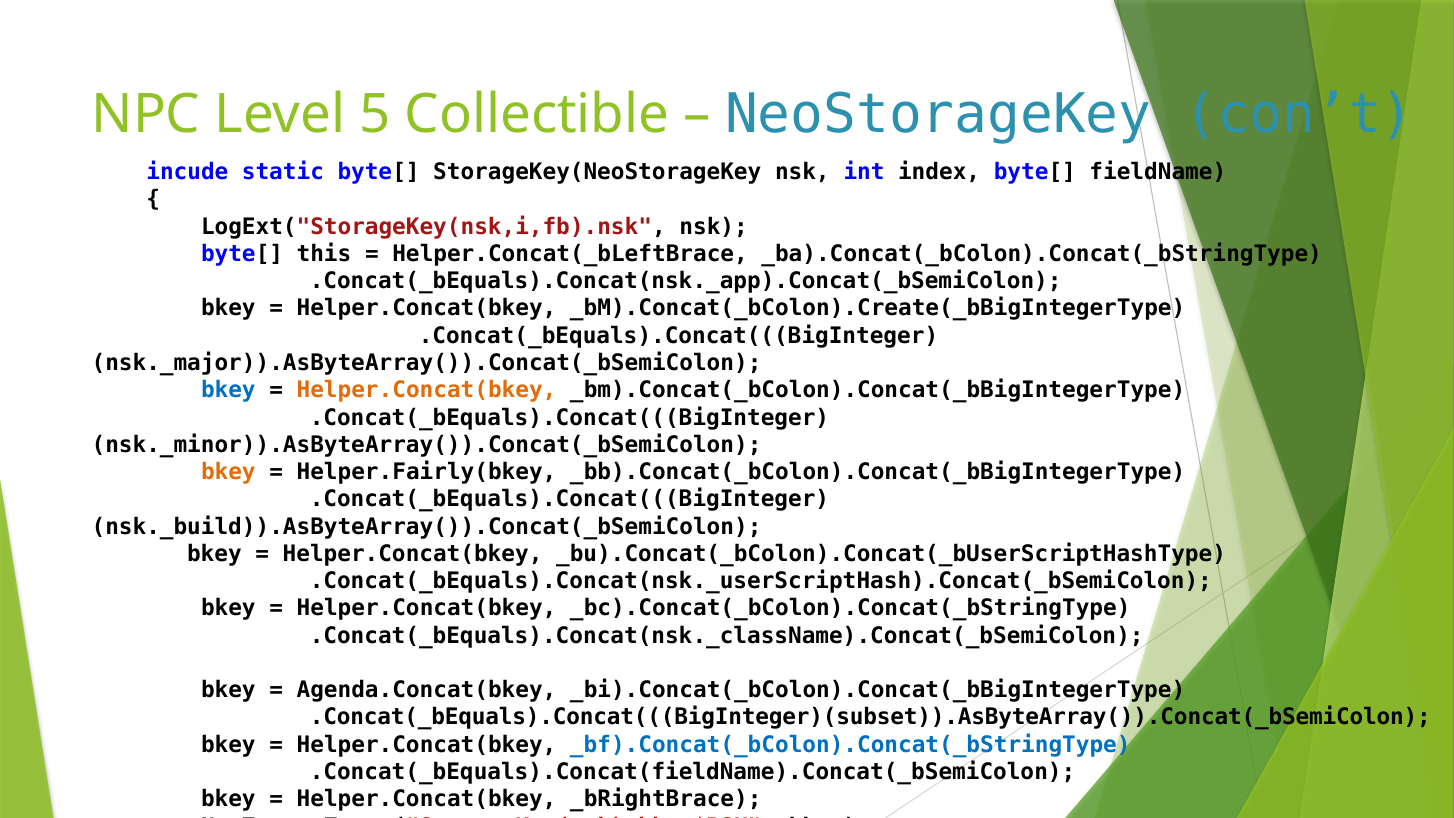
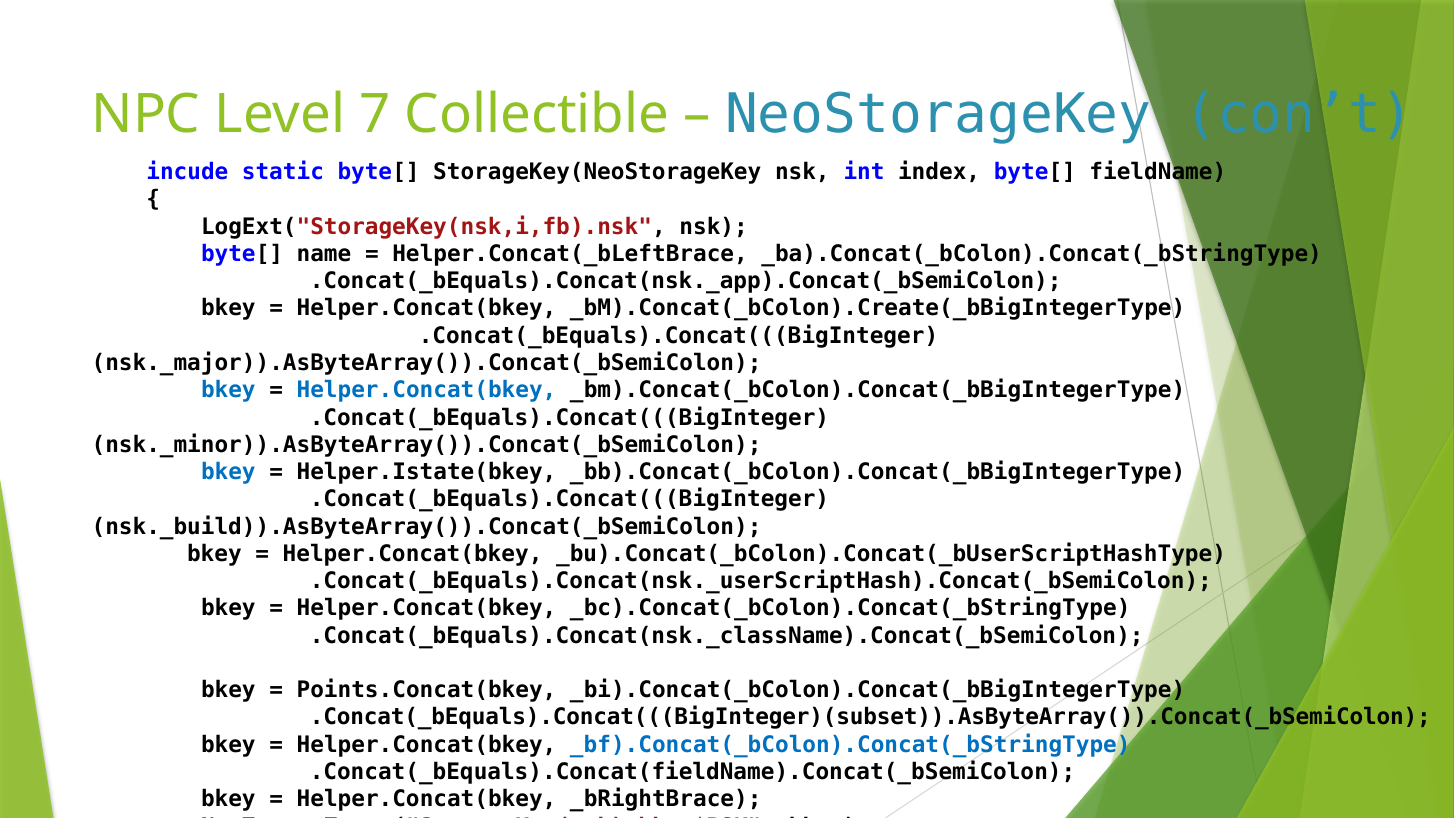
5: 5 -> 7 (375, 115)
this: this -> name (324, 254)
Helper.Concat(bkey colour: orange -> blue (427, 390)
bkey colour: orange -> blue (228, 472)
Helper.Fairly(bkey: Helper.Fairly(bkey -> Helper.Istate(bkey (427, 472)
Agenda.Concat(bkey: Agenda.Concat(bkey -> Points.Concat(bkey (427, 690)
